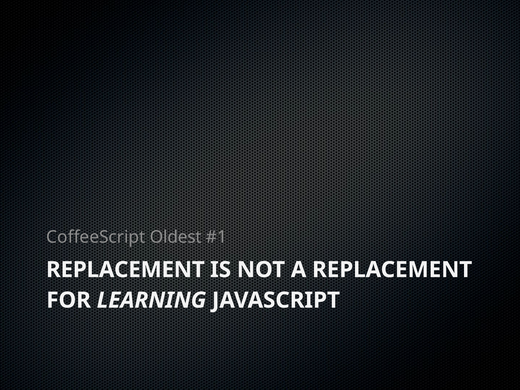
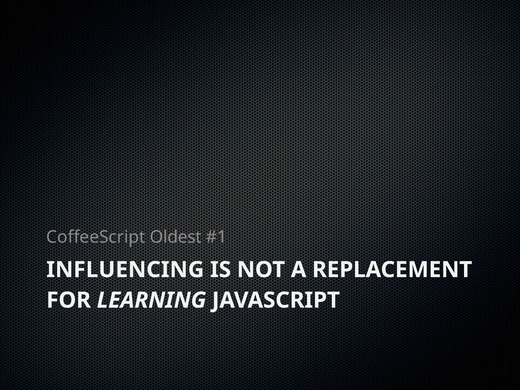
REPLACEMENT: REPLACEMENT -> INFLUENCING (125, 270)
